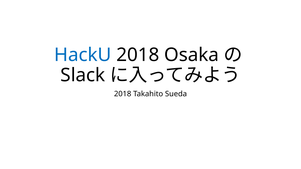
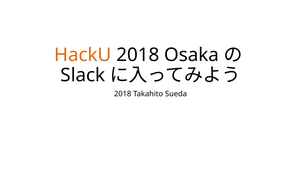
HackU colour: blue -> orange (83, 55)
